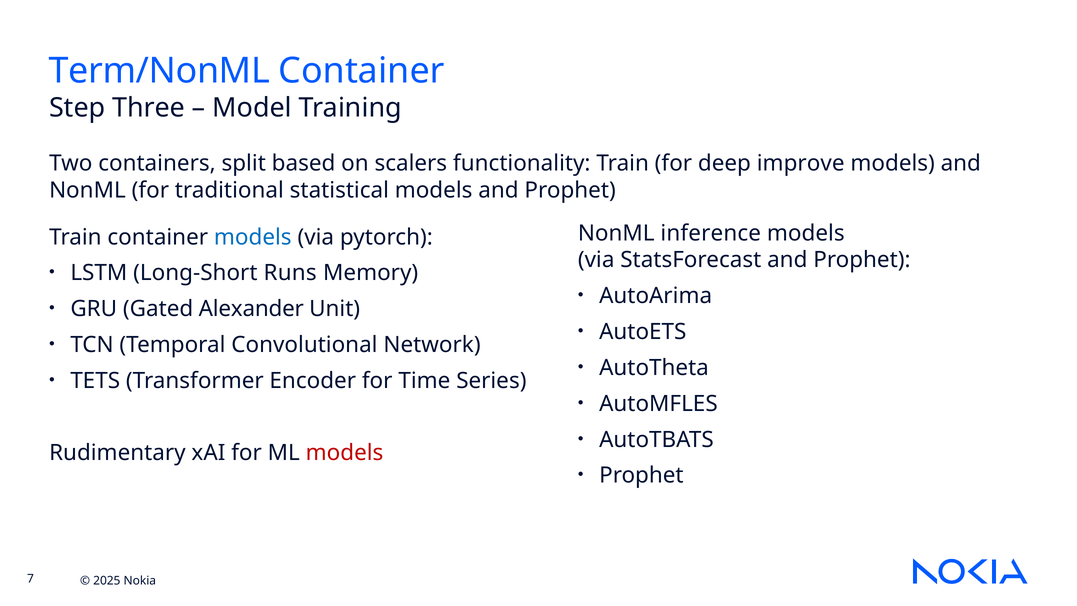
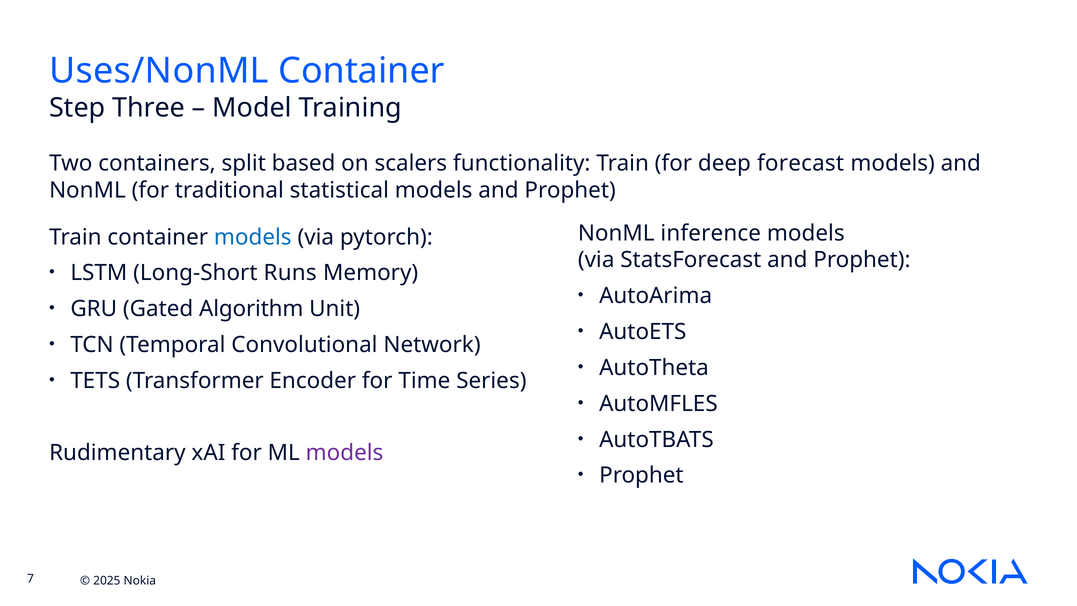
Term/NonML: Term/NonML -> Uses/NonML (159, 71)
improve: improve -> forecast (801, 163)
Alexander: Alexander -> Algorithm (251, 309)
models colour: red -> purple (345, 452)
